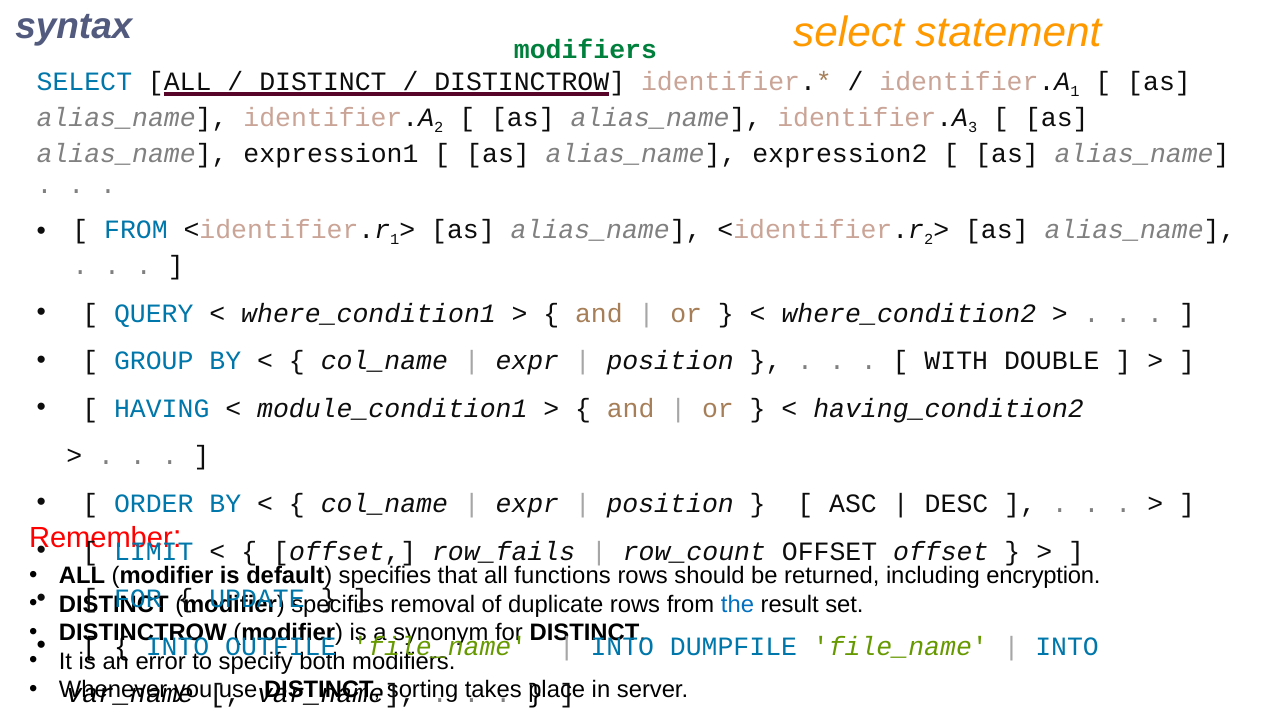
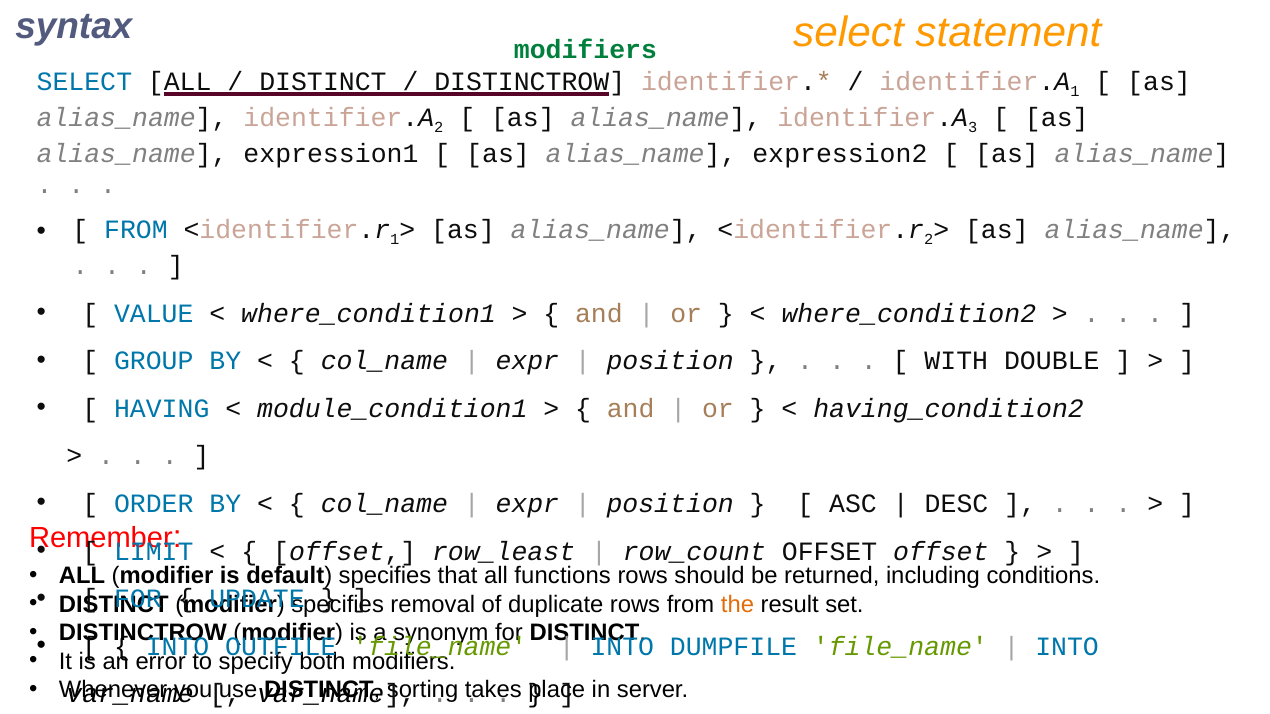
QUERY: QUERY -> VALUE (154, 313)
row_fails: row_fails -> row_least (504, 552)
encryption: encryption -> conditions (1043, 576)
the colour: blue -> orange (738, 605)
